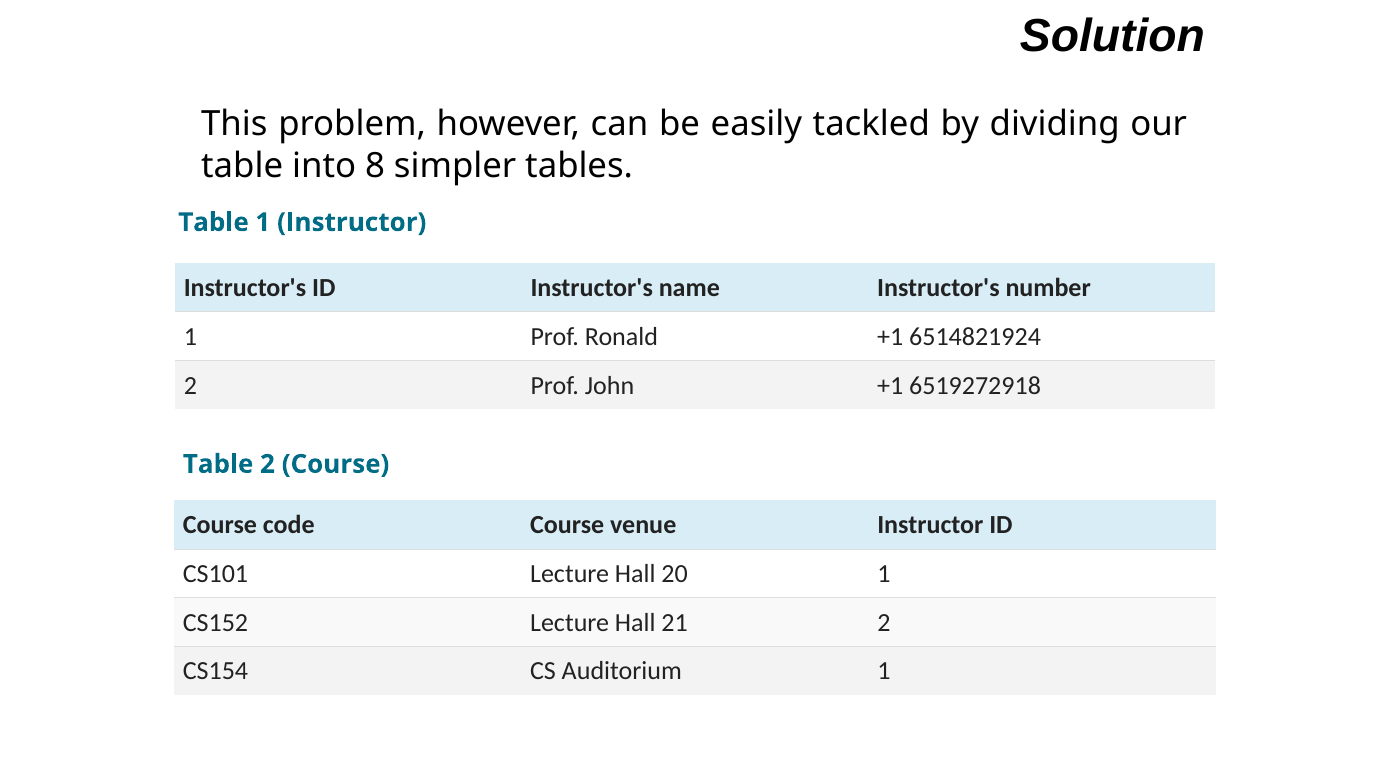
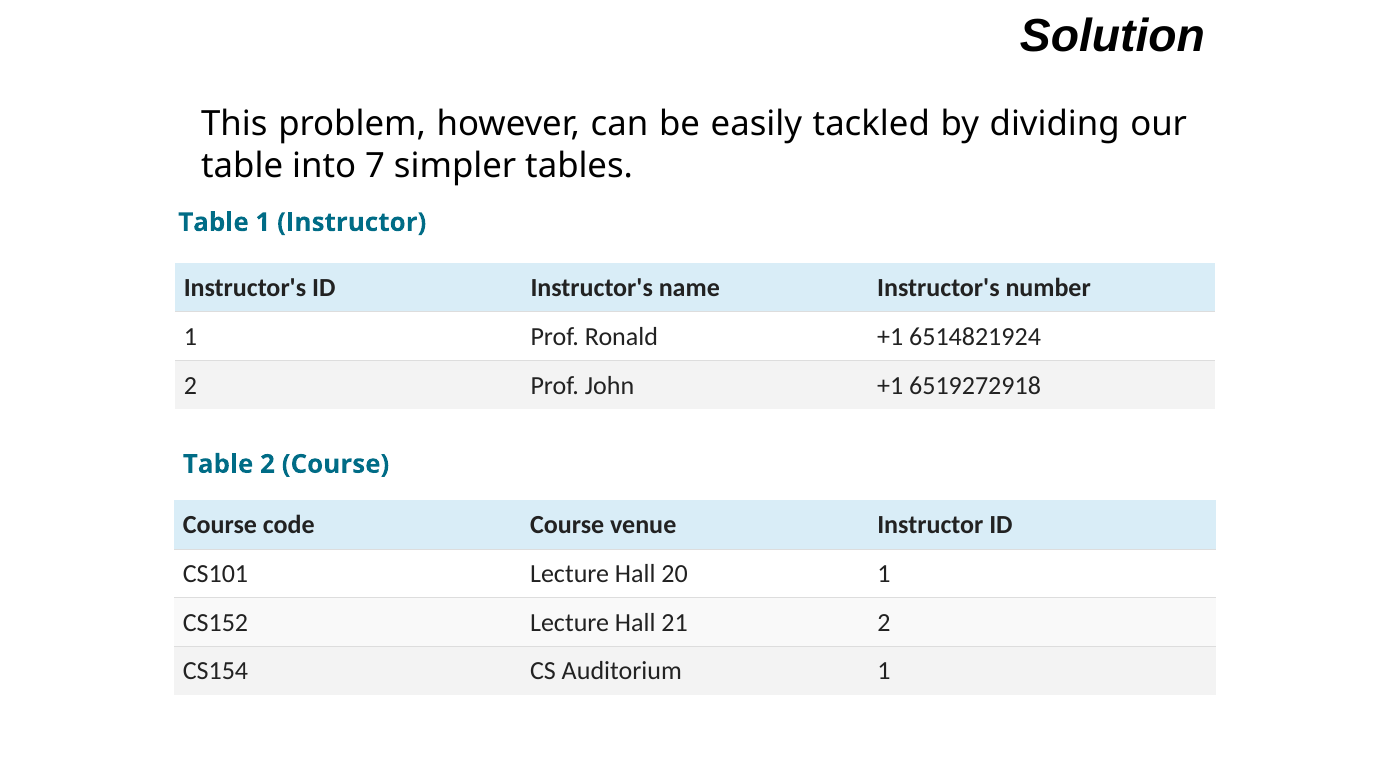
8: 8 -> 7 (375, 166)
